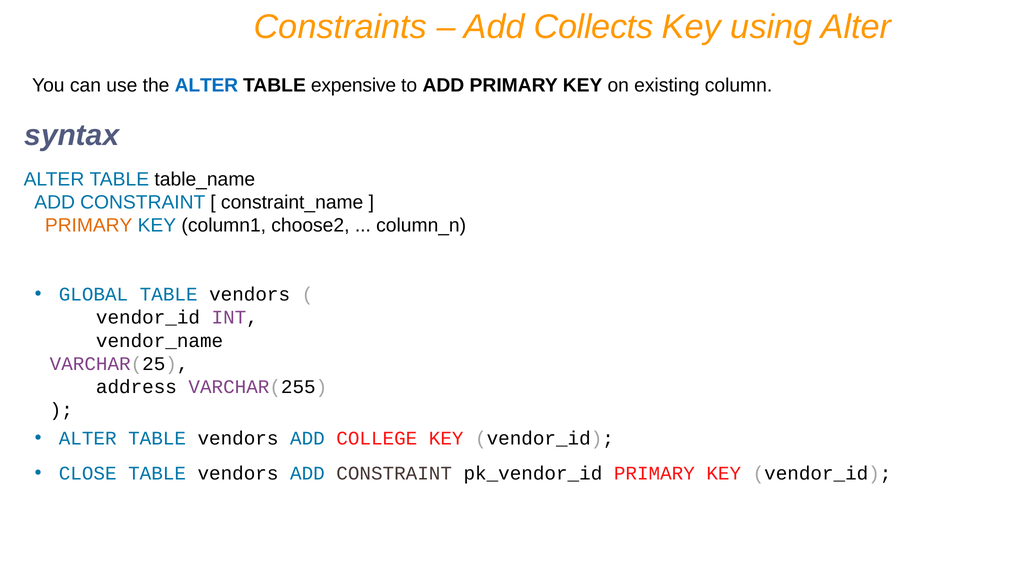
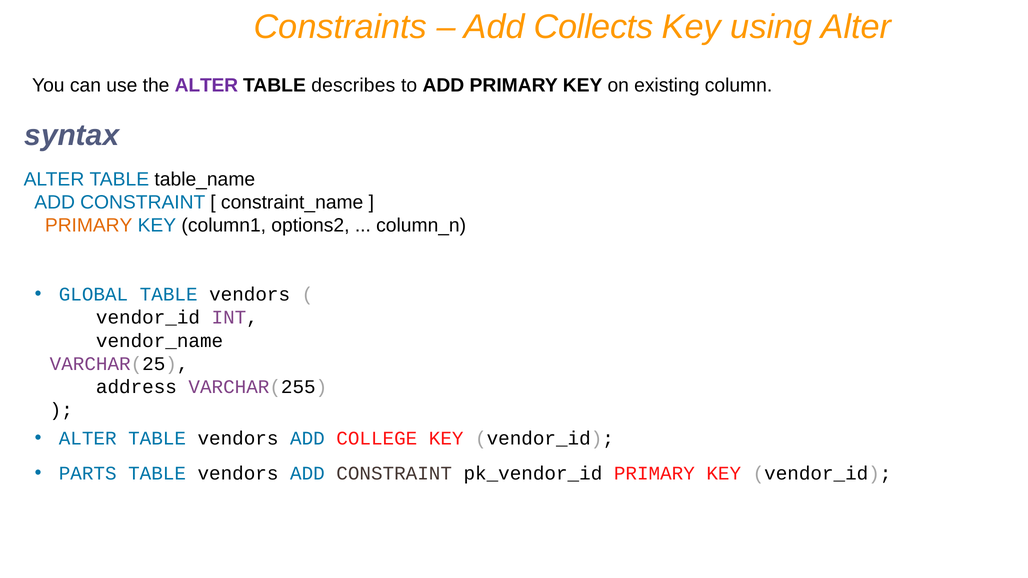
ALTER colour: blue -> purple (206, 86)
expensive: expensive -> describes (353, 86)
choose2: choose2 -> options2 (310, 226)
CLOSE: CLOSE -> PARTS (88, 473)
